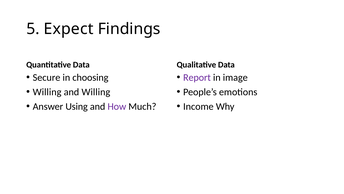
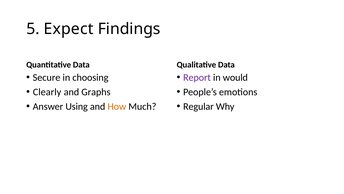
image: image -> would (235, 77)
Willing: Willing -> Clearly (47, 92)
and Willing: Willing -> Graphs (96, 92)
How colour: purple -> orange (117, 106)
Income: Income -> Regular (198, 106)
